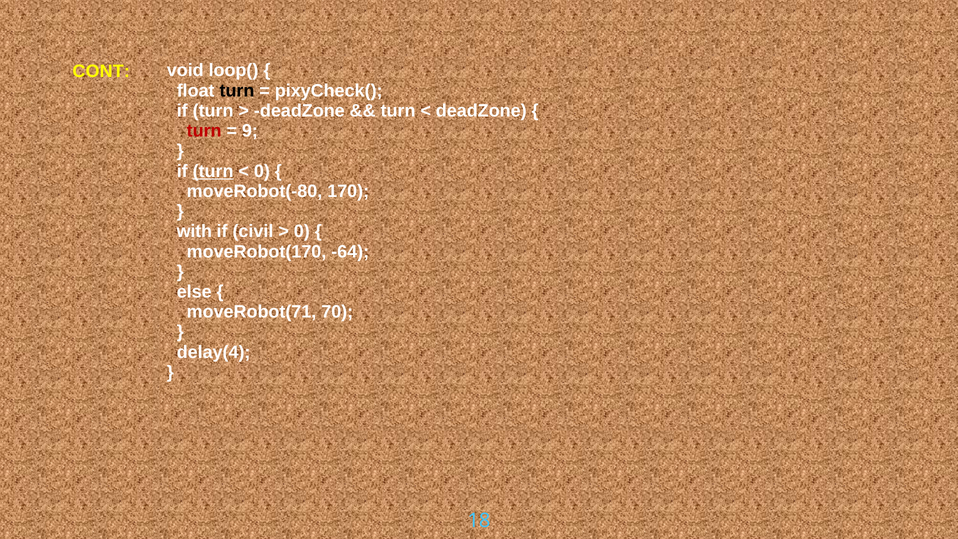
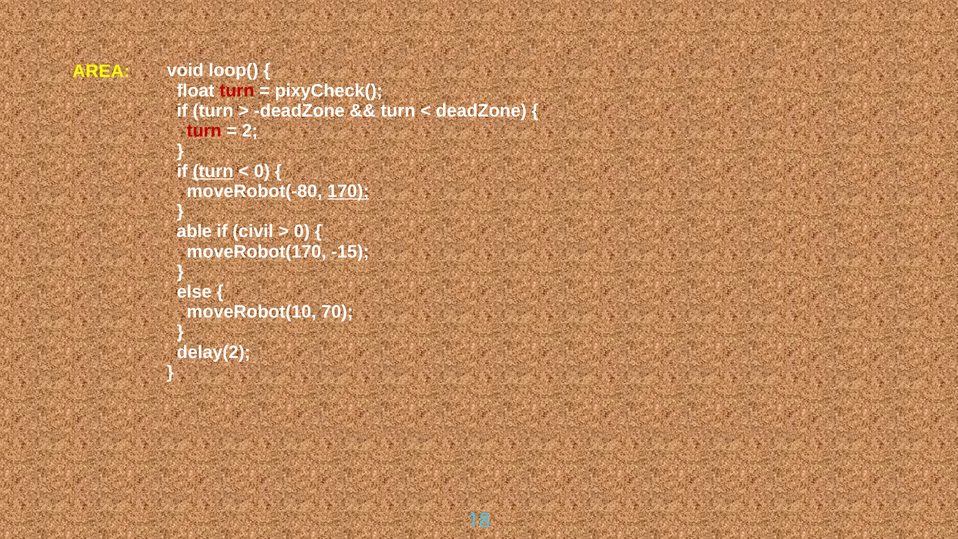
CONT: CONT -> AREA (101, 71)
turn colour: black -> red (237, 91)
9: 9 -> 2 (250, 131)
170 underline: none -> present (348, 191)
with: with -> able (194, 231)
-64: -64 -> -15 (350, 252)
moveRobot(71: moveRobot(71 -> moveRobot(10 (252, 312)
delay(4: delay(4 -> delay(2 (214, 352)
